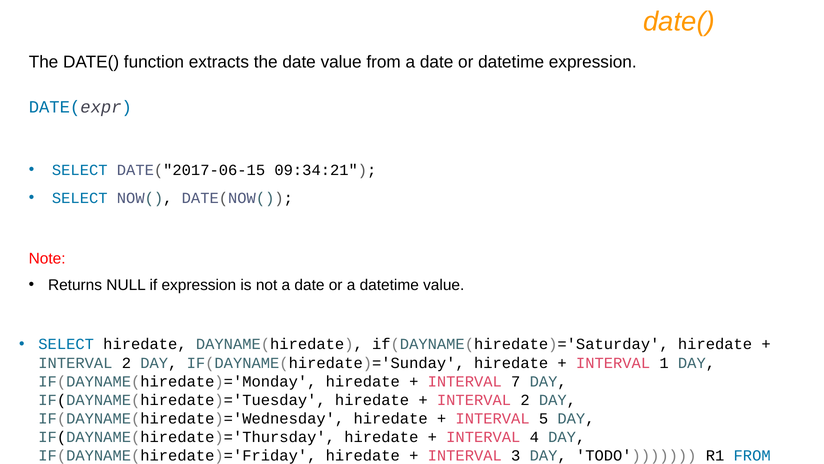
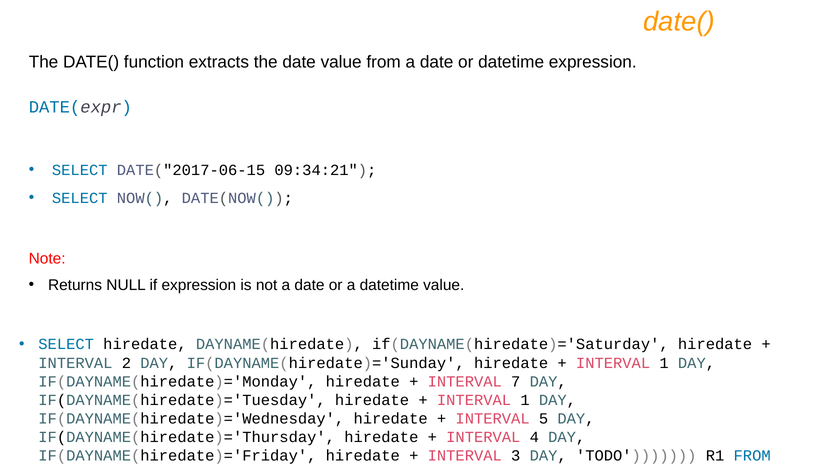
2: 2 -> 1 (525, 400)
